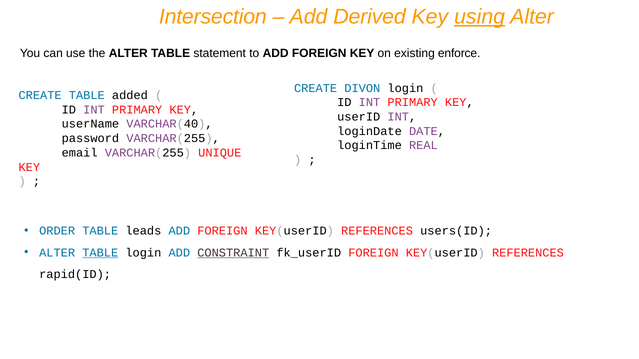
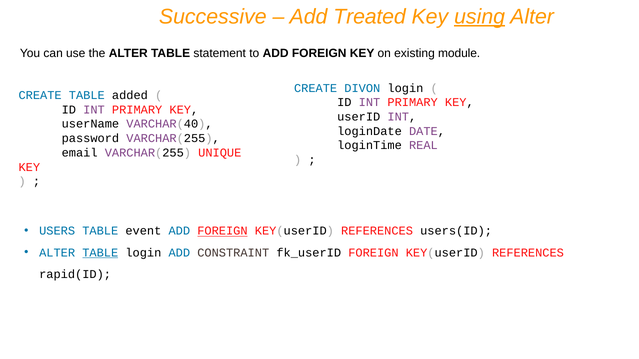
Intersection: Intersection -> Successive (213, 17)
Derived: Derived -> Treated (370, 17)
enforce: enforce -> module (459, 53)
ORDER: ORDER -> USERS (57, 231)
leads: leads -> event (143, 231)
FOREIGN underline: none -> present (222, 231)
CONSTRAINT underline: present -> none (233, 253)
